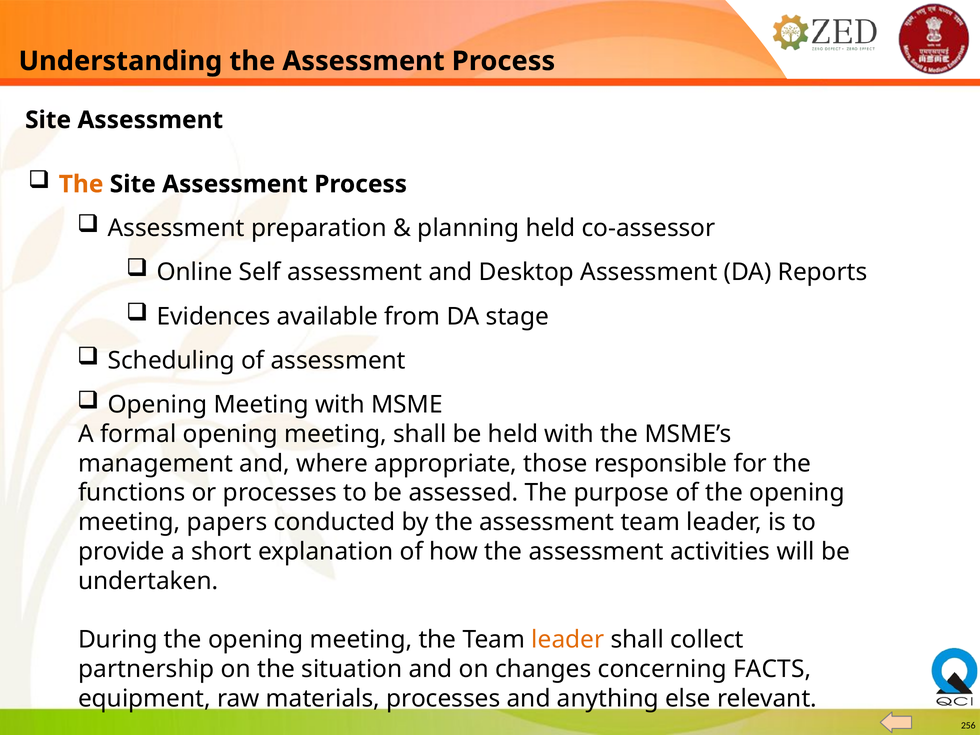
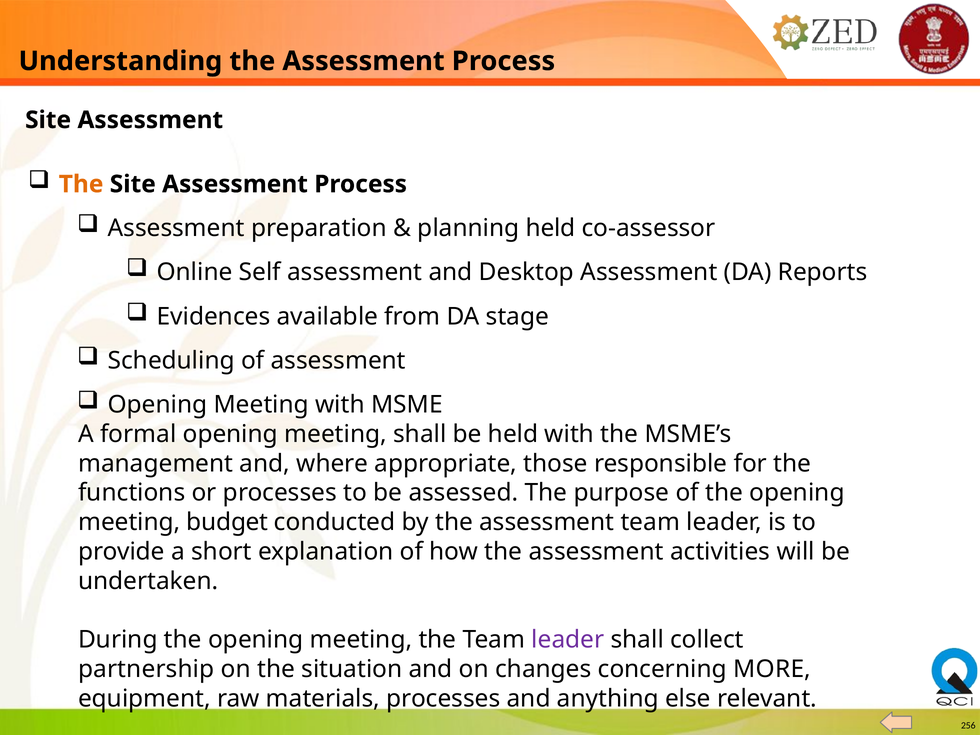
papers: papers -> budget (227, 522)
leader colour: orange -> purple (568, 640)
FACTS: FACTS -> MORE (772, 669)
